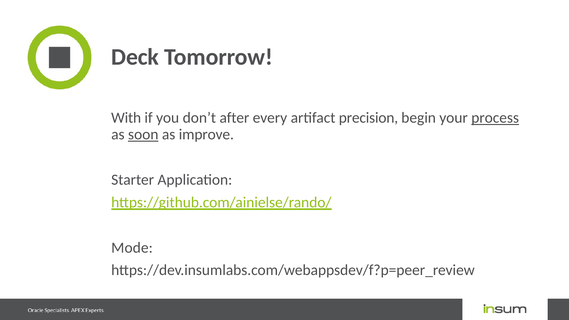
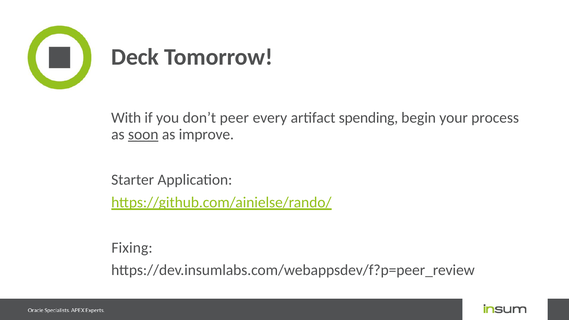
after: after -> peer (234, 118)
precision: precision -> spending (368, 118)
process underline: present -> none (495, 118)
Mode: Mode -> Fixing (132, 248)
